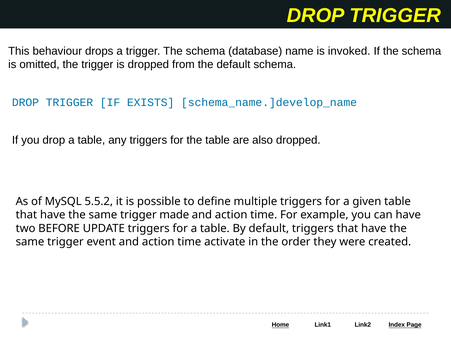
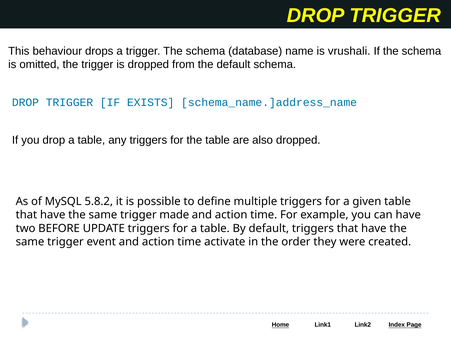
invoked: invoked -> vrushali (349, 51)
schema_name.]develop_name: schema_name.]develop_name -> schema_name.]address_name (269, 103)
5.5.2: 5.5.2 -> 5.8.2 (99, 201)
